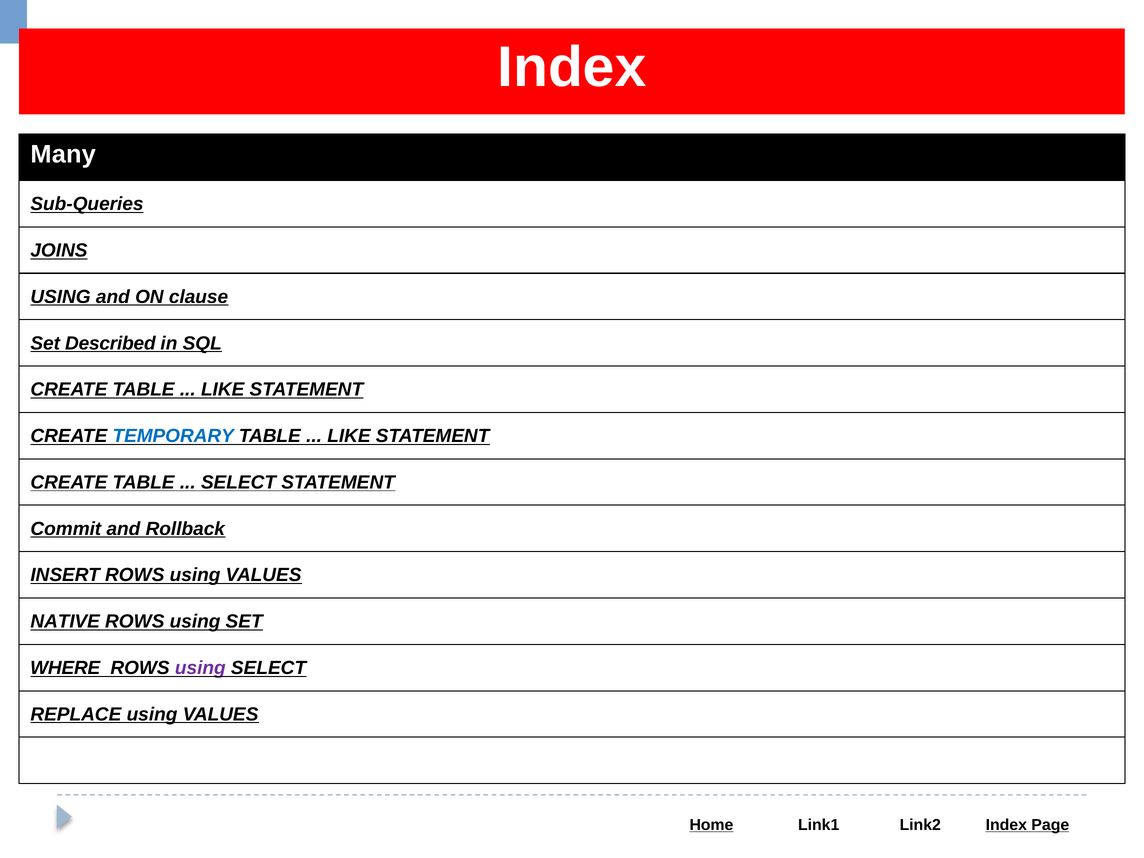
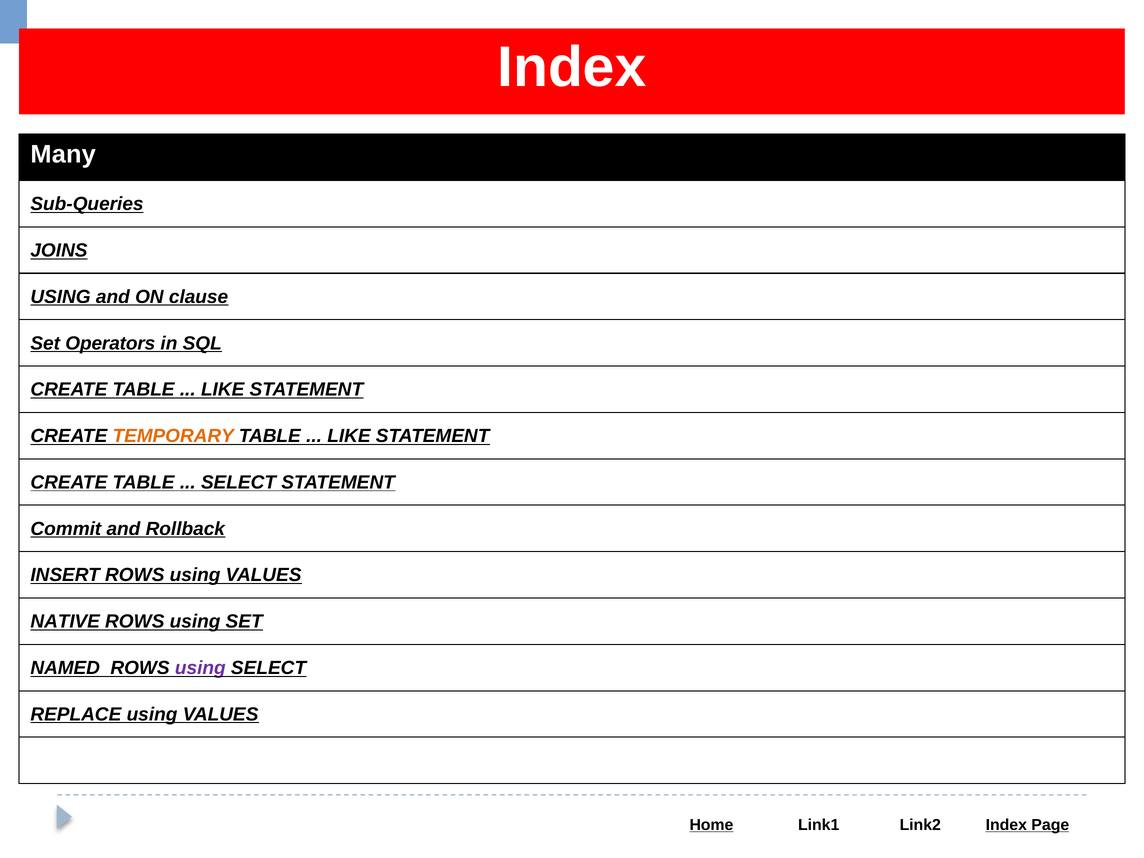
Described: Described -> Operators (110, 343)
TEMPORARY colour: blue -> orange (173, 436)
WHERE: WHERE -> NAMED (65, 668)
